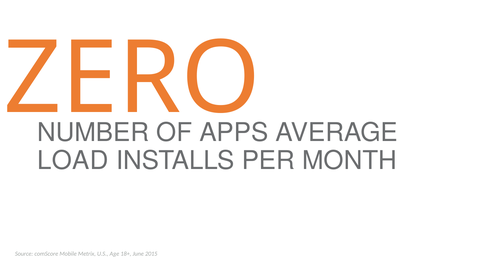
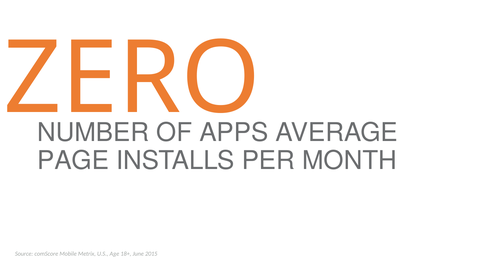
LOAD: LOAD -> PAGE (73, 160)
